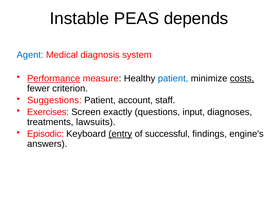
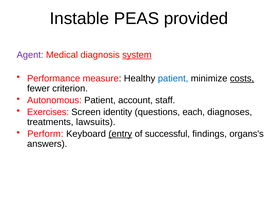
depends: depends -> provided (196, 19)
Agent colour: blue -> purple (30, 55)
system underline: none -> present (137, 55)
Performance underline: present -> none (54, 79)
Suggestions: Suggestions -> Autonomous (54, 101)
exactly: exactly -> identity (118, 112)
input: input -> each (194, 112)
Episodic: Episodic -> Perform (45, 134)
engine's: engine's -> organs's (247, 134)
